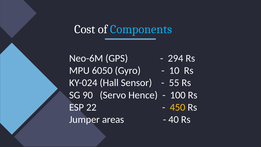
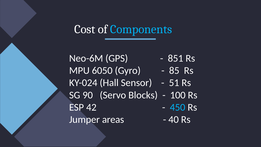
294: 294 -> 851 (176, 58)
10: 10 -> 85 (174, 71)
55: 55 -> 51 (174, 83)
Hence: Hence -> Blocks (143, 95)
22: 22 -> 42 (91, 107)
450 colour: yellow -> light blue (178, 107)
